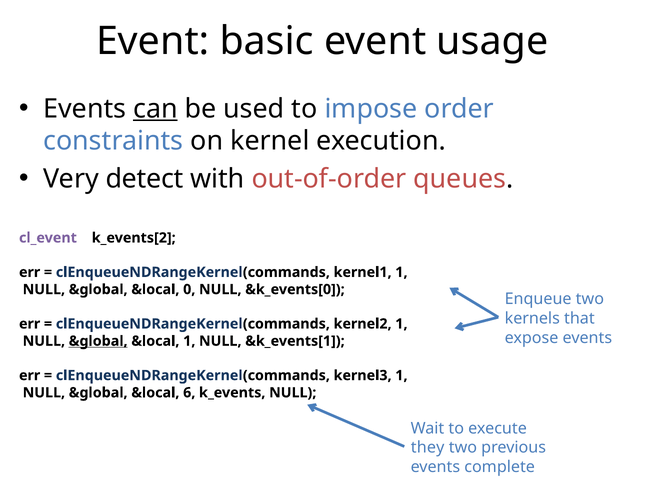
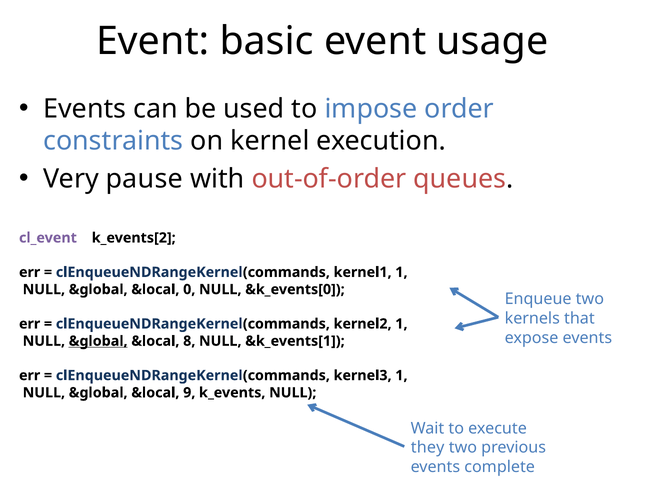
can underline: present -> none (155, 109)
detect: detect -> pause (144, 179)
&local 1: 1 -> 8 (189, 341)
6: 6 -> 9 (189, 392)
